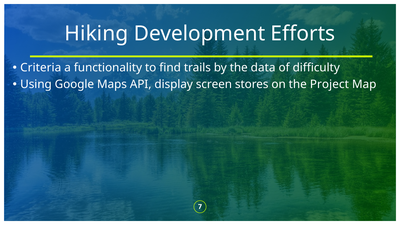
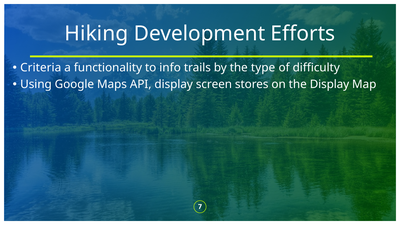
find: find -> info (170, 68)
data: data -> type (263, 68)
the Project: Project -> Display (329, 84)
